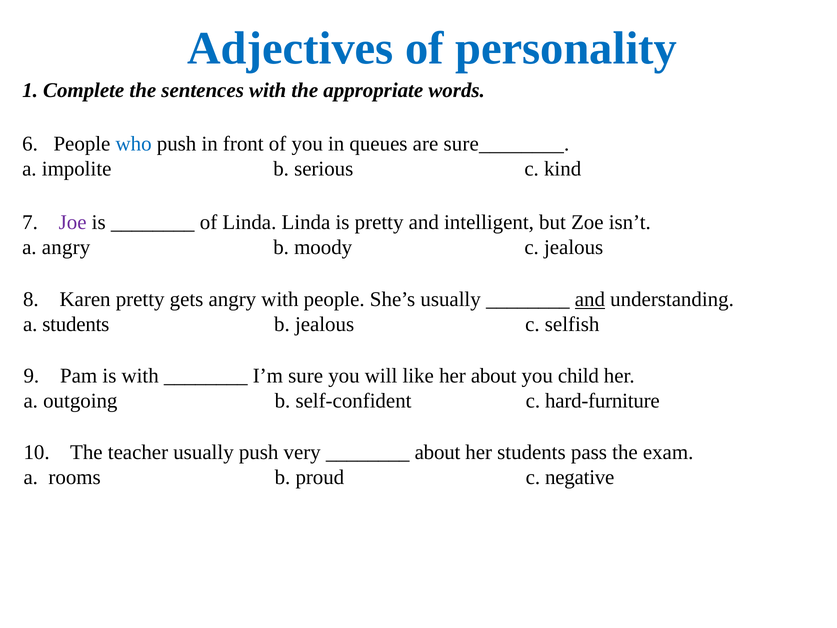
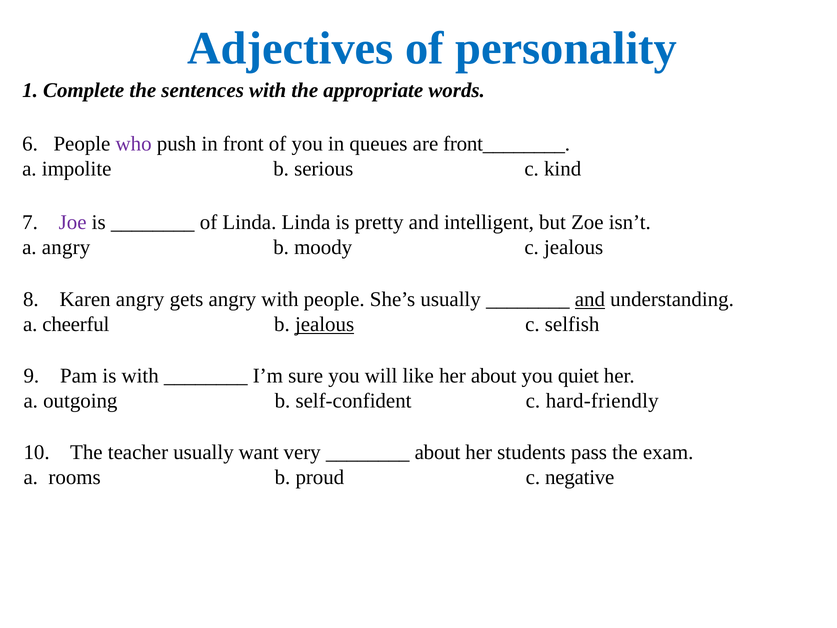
who colour: blue -> purple (134, 144)
sure________: sure________ -> front________ (507, 144)
Karen pretty: pretty -> angry (140, 299)
a students: students -> cheerful (76, 324)
jealous underline: none -> present (325, 324)
child: child -> quiet (578, 376)
hard-furniture: hard-furniture -> hard-friendly (602, 401)
usually push: push -> want (259, 452)
